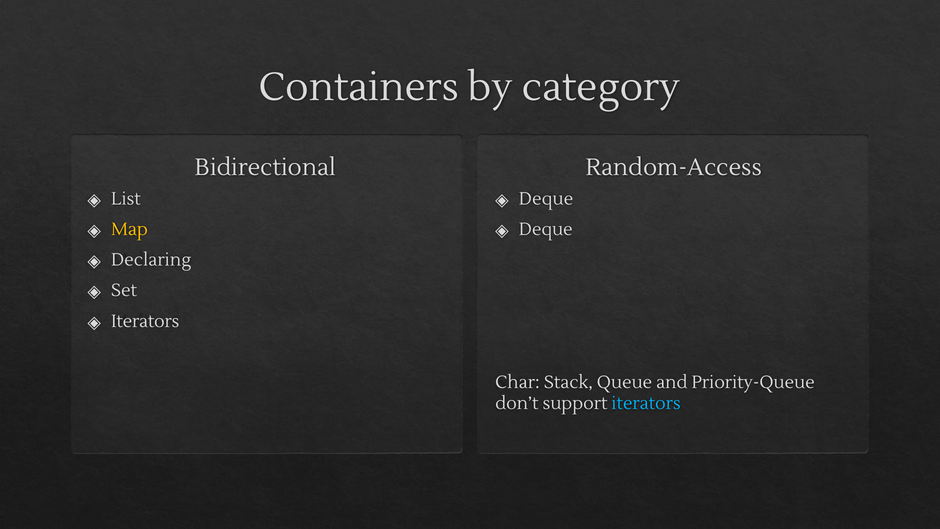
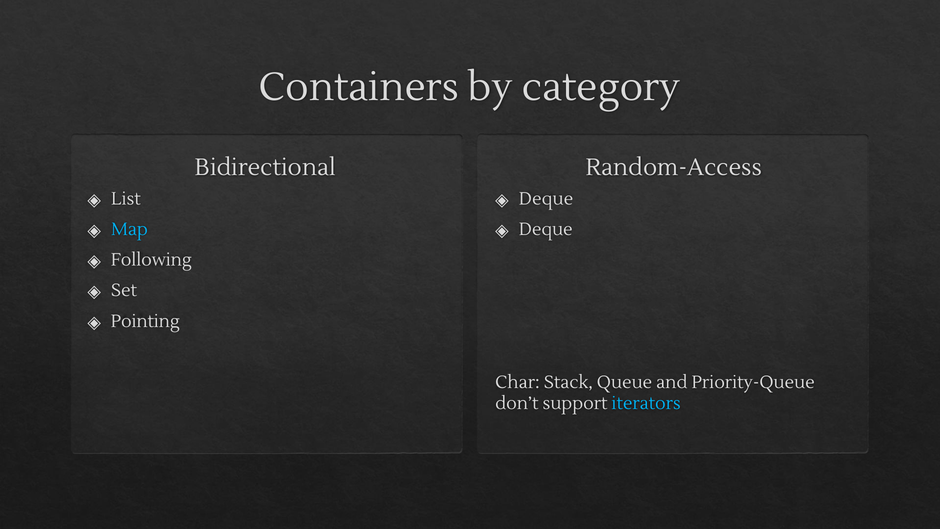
Map colour: yellow -> light blue (129, 229)
Declaring: Declaring -> Following (151, 260)
Iterators: Iterators -> Pointing (145, 321)
